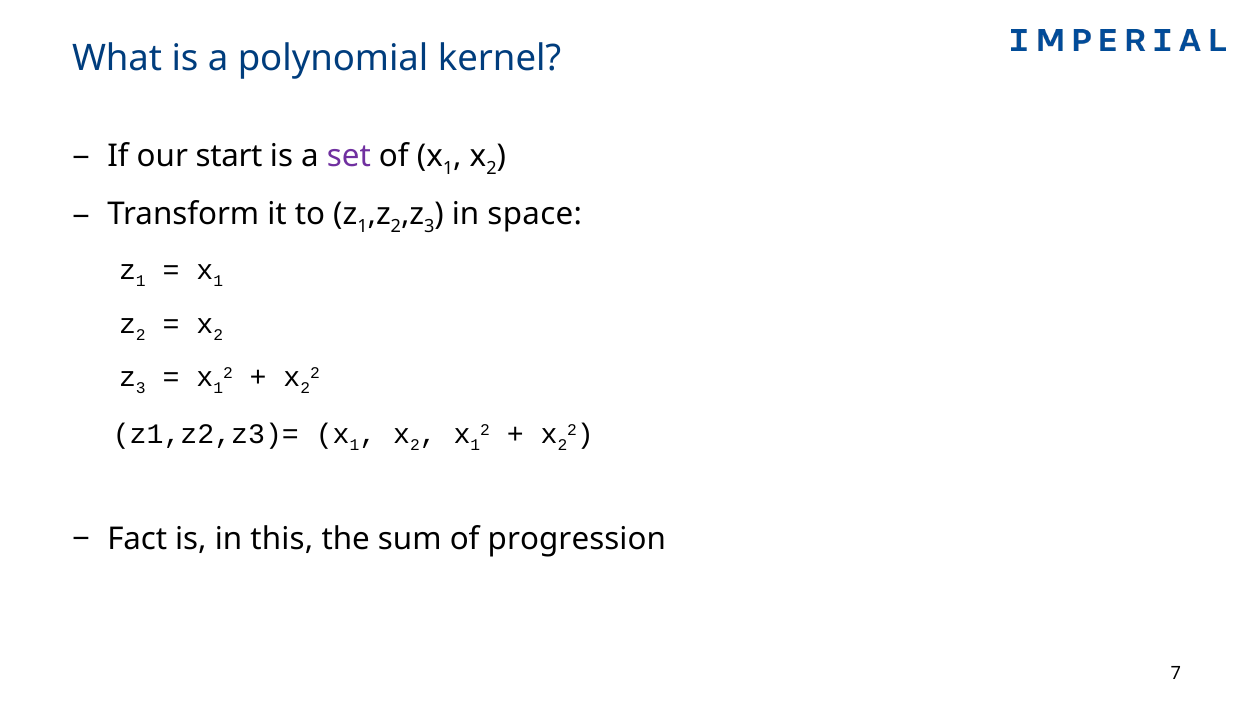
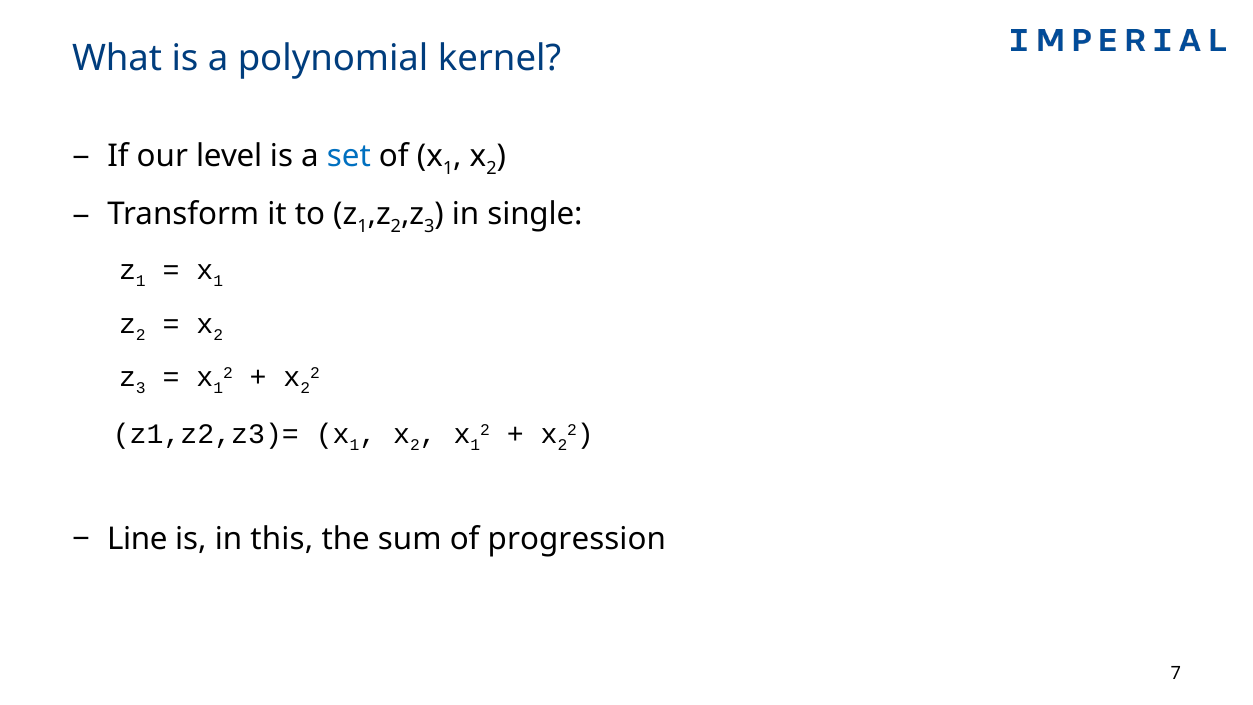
start: start -> level (229, 156)
set colour: purple -> blue (349, 156)
space: space -> single (535, 214)
Fact: Fact -> Line (137, 539)
